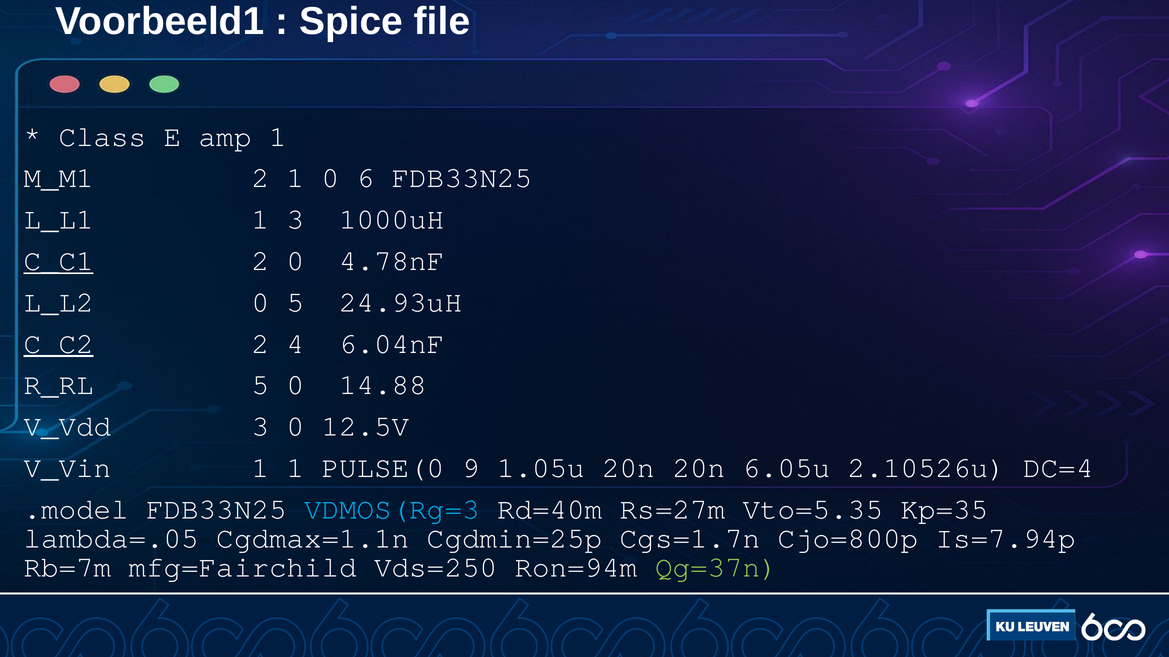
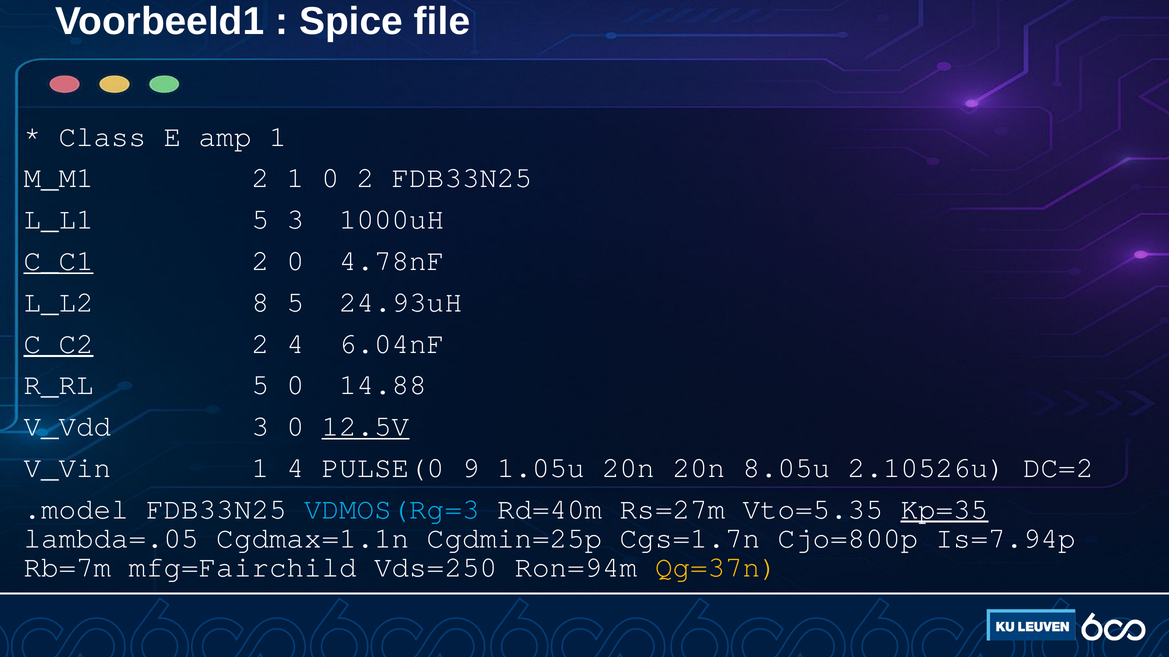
0 6: 6 -> 2 (366, 178)
L_L1 1: 1 -> 5 (260, 219)
L_L2 0: 0 -> 8 (260, 302)
12.5V underline: none -> present (366, 427)
1 1: 1 -> 4 (295, 468)
6.05u: 6.05u -> 8.05u (787, 468)
DC=4: DC=4 -> DC=2 (1058, 468)
Kp=35 underline: none -> present (944, 509)
Qg=37n colour: light green -> yellow (716, 568)
